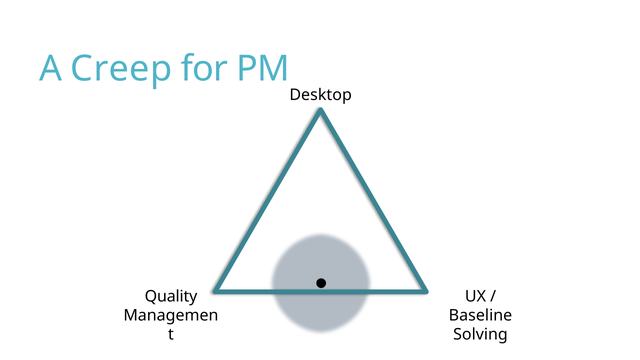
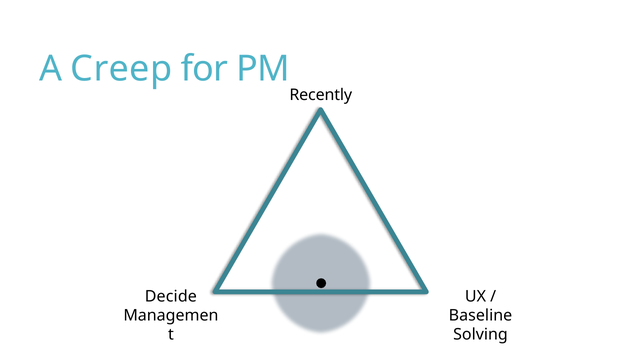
Desktop: Desktop -> Recently (321, 95)
Quality: Quality -> Decide (171, 296)
